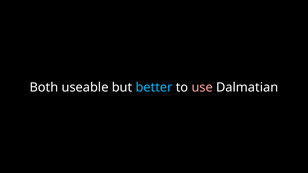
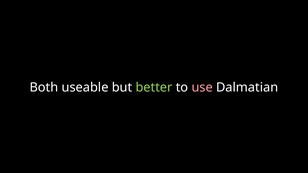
better colour: light blue -> light green (154, 87)
